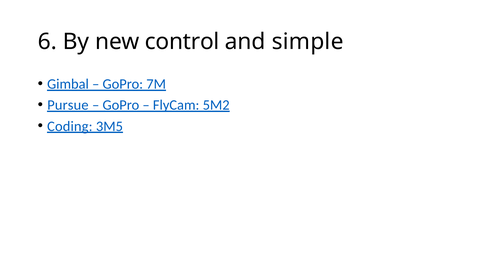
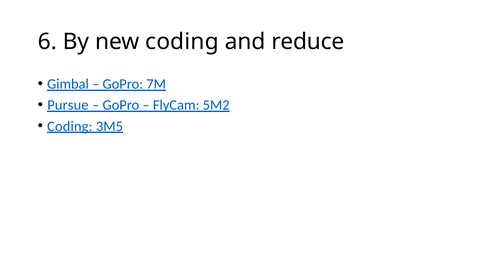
new control: control -> coding (182, 42)
simple: simple -> reduce (308, 42)
